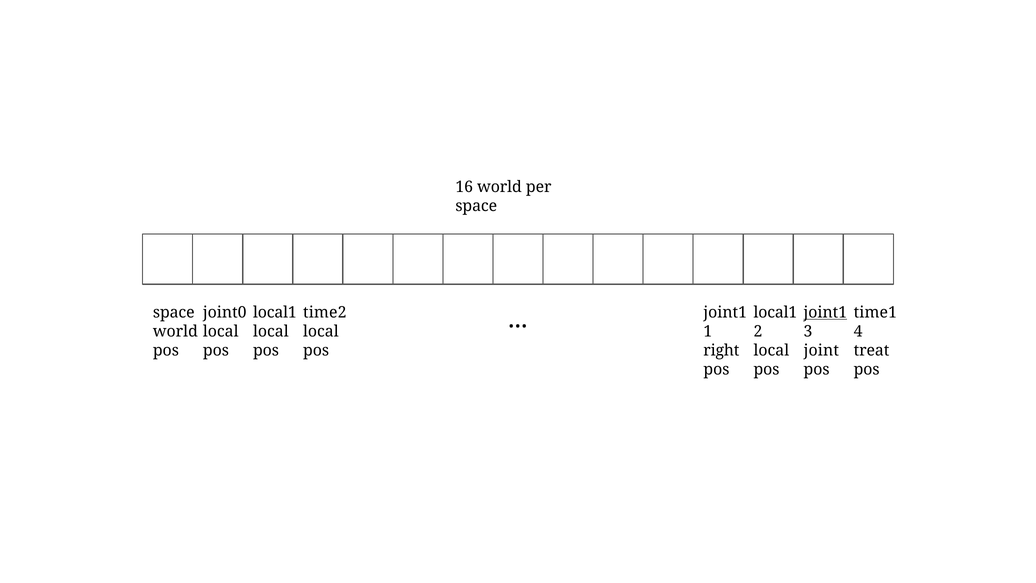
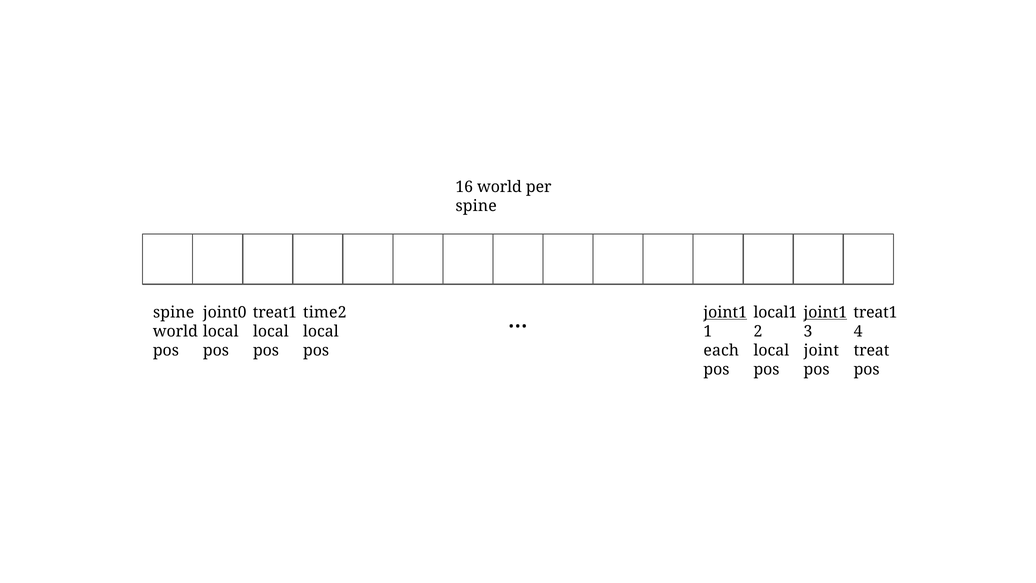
space: space -> spine (476, 206)
space: space -> spine (174, 312)
local1: local1 -> treat1 (275, 312)
joint1 underline: none -> present (725, 312)
time1: time1 -> treat1 (875, 312)
right: right -> each (721, 350)
